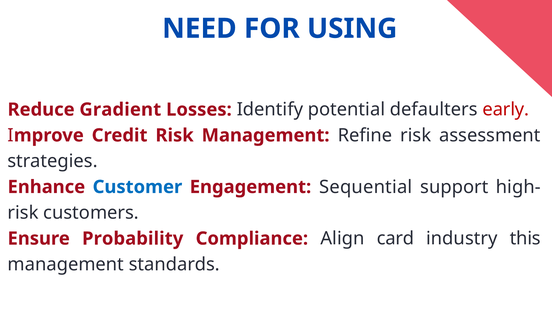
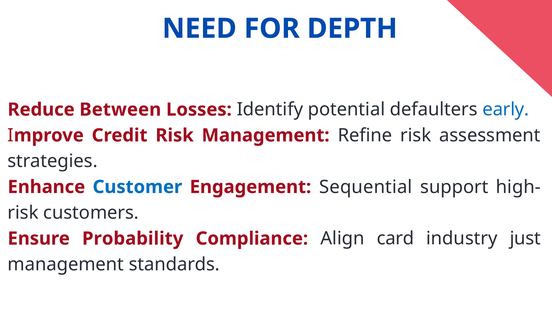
USING: USING -> DEPTH (352, 29)
Gradient: Gradient -> Between (120, 109)
early colour: red -> blue (506, 109)
this: this -> just (525, 238)
